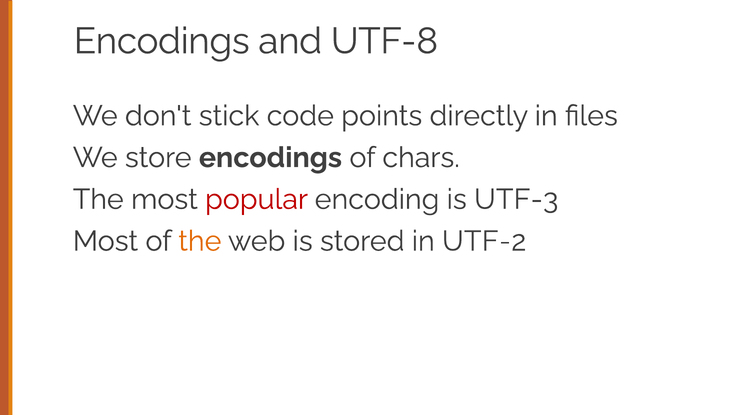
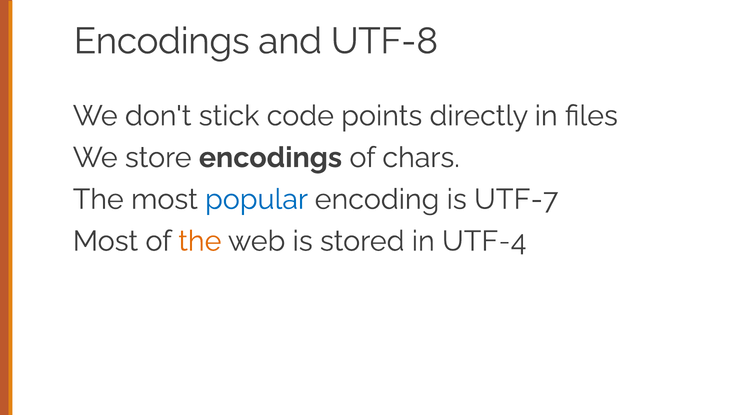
popular colour: red -> blue (257, 199)
UTF-3: UTF-3 -> UTF-7 (516, 199)
UTF-2: UTF-2 -> UTF-4 (484, 241)
